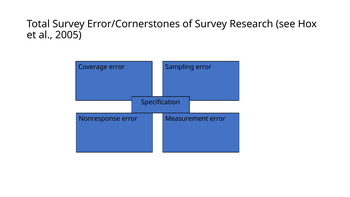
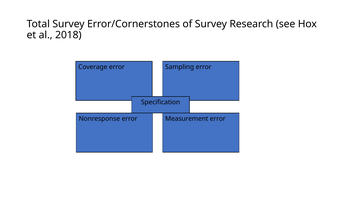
2005: 2005 -> 2018 (68, 35)
